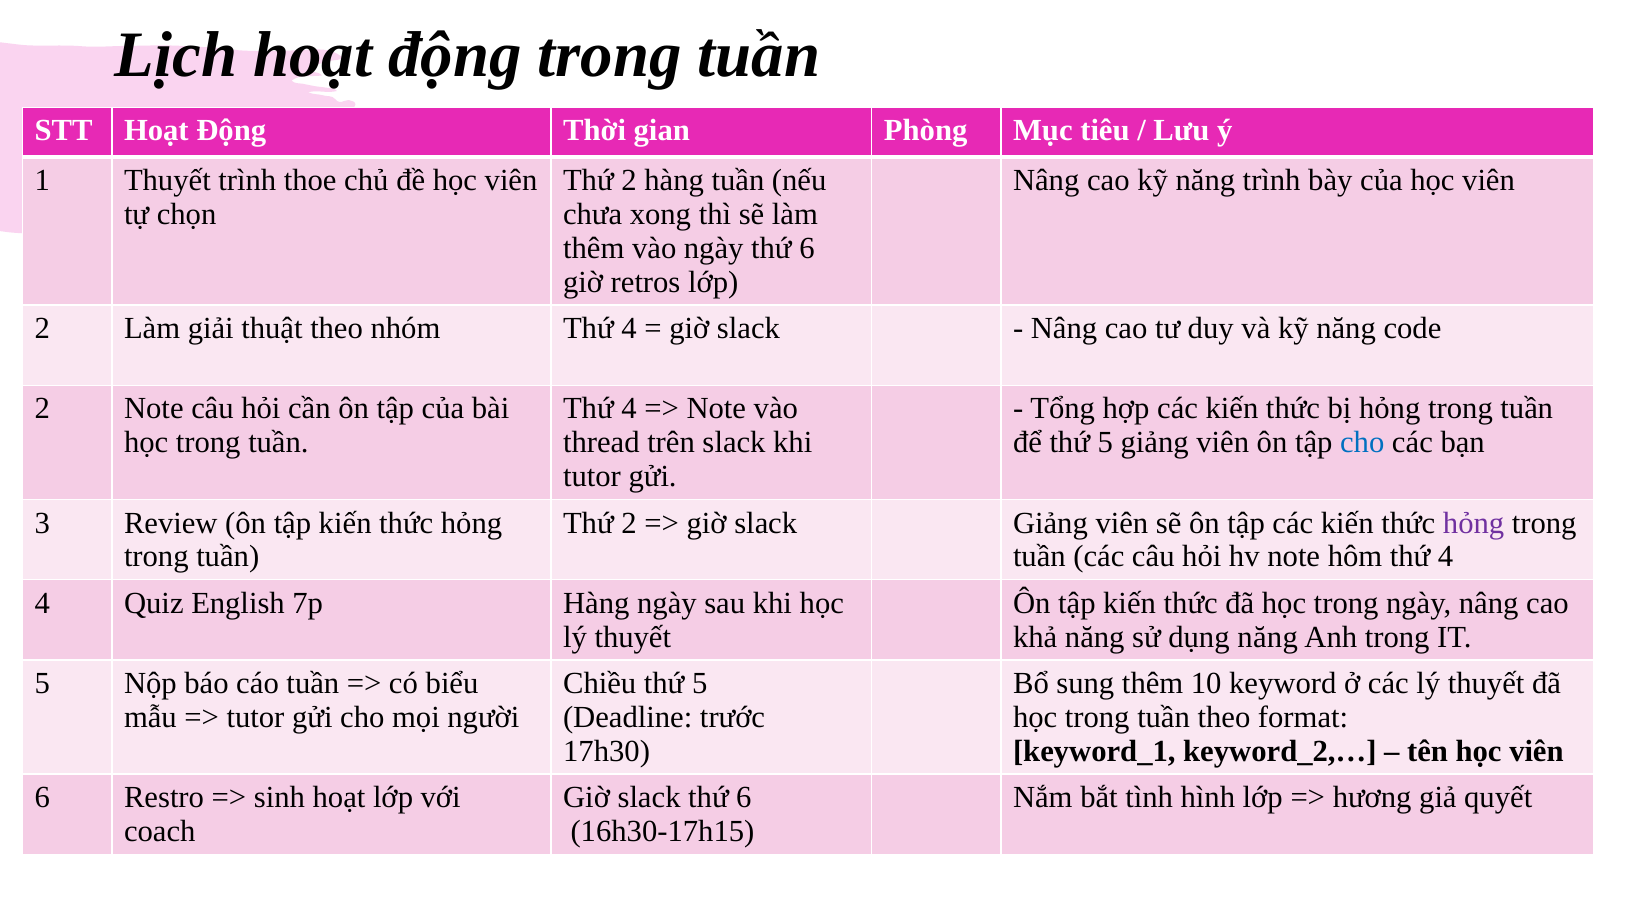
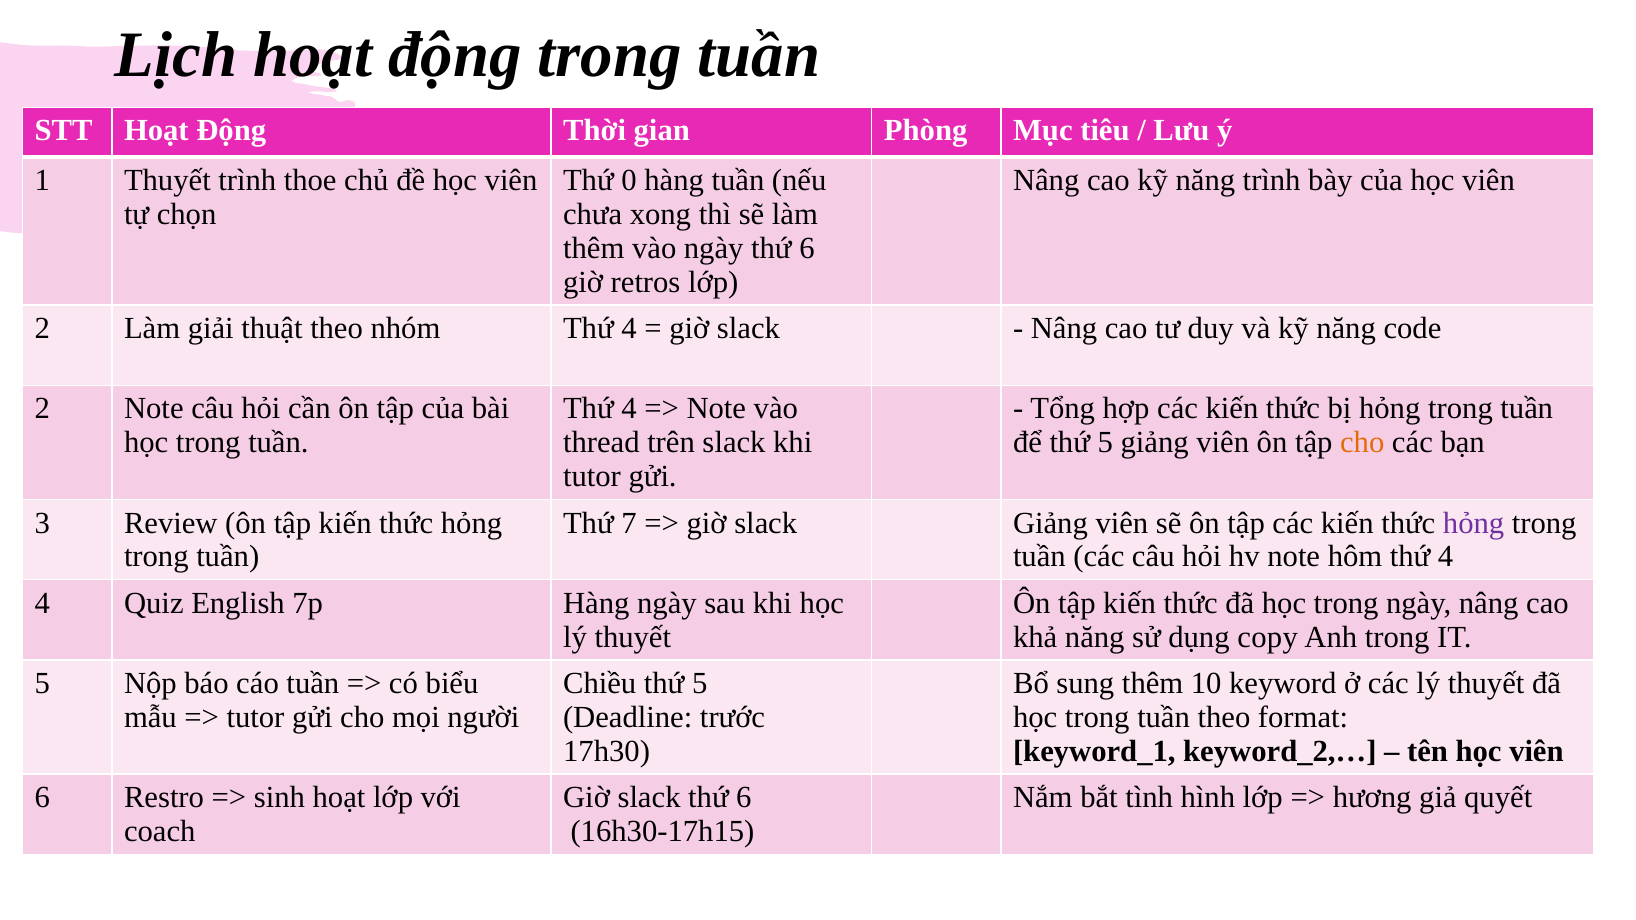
2: 2 -> 0 (629, 180)
cho colour: blue -> orange (1362, 443)
2: 2 -> 7 (629, 523)
dụng năng: năng -> copy (1268, 637)
